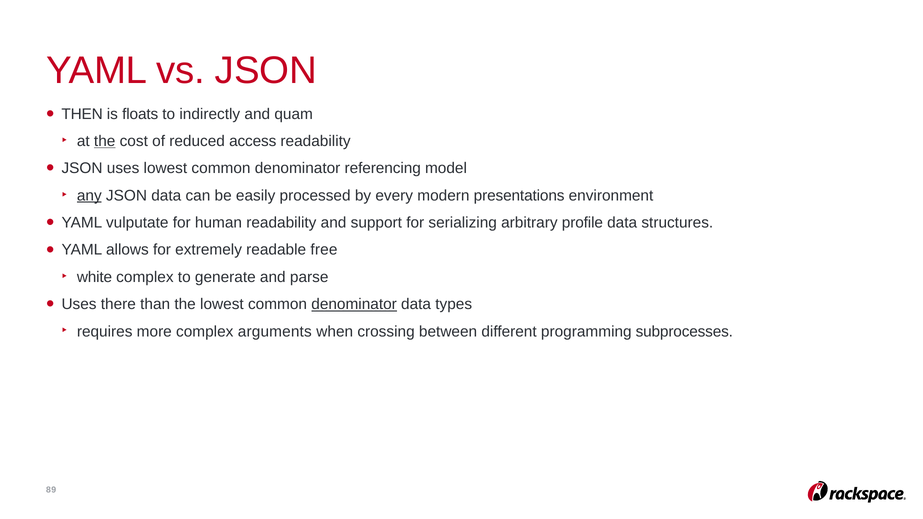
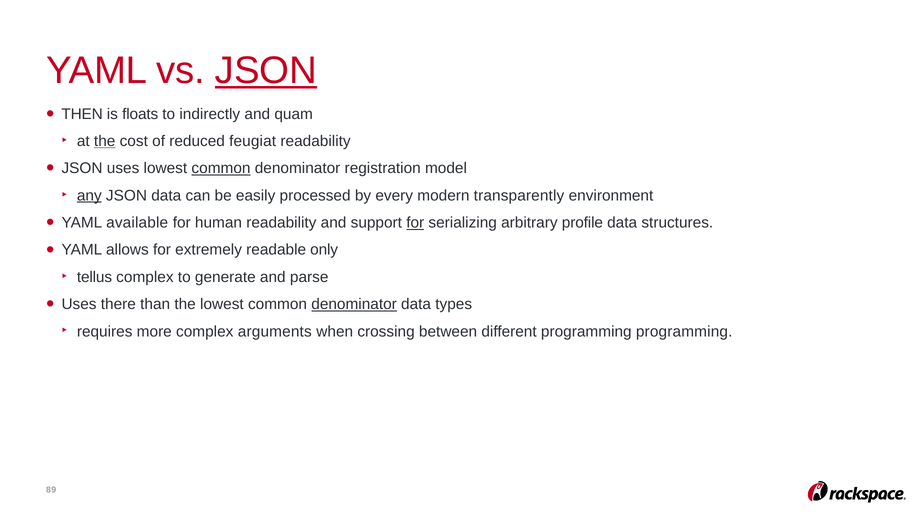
JSON underline: none -> present (266, 71)
access: access -> feugiat (253, 141)
common underline: none -> present (221, 168)
referencing: referencing -> registration (383, 168)
presentations: presentations -> transparently (519, 196)
vulputate: vulputate -> available (137, 223)
for underline: none -> present (415, 223)
free: free -> only (324, 250)
white: white -> tellus (95, 277)
programming subprocesses: subprocesses -> programming (684, 332)
